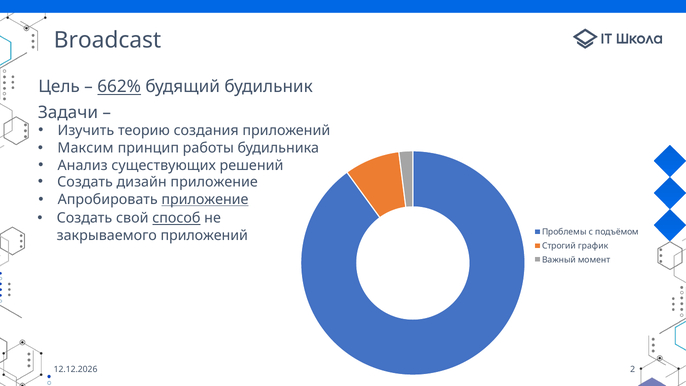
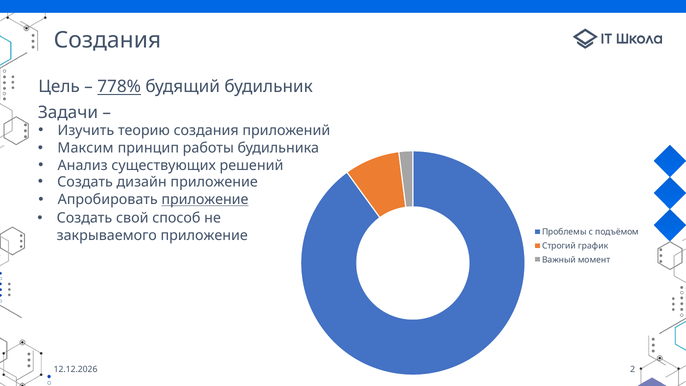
Broadcast: Broadcast -> Создания (107, 40)
662%: 662% -> 778% (119, 87)
способ underline: present -> none (176, 218)
закрываемого приложений: приложений -> приложение (204, 235)
